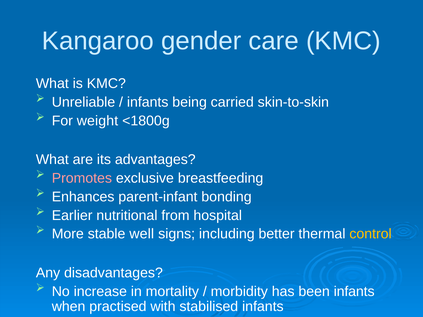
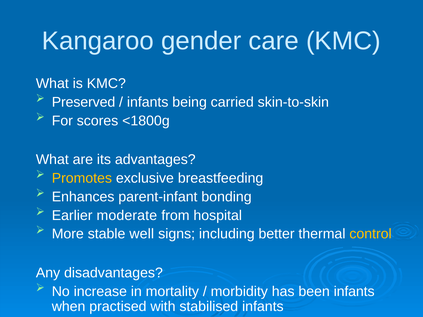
Unreliable: Unreliable -> Preserved (84, 102)
weight: weight -> scores (98, 121)
Promotes colour: pink -> yellow (82, 178)
nutritional: nutritional -> moderate (127, 216)
